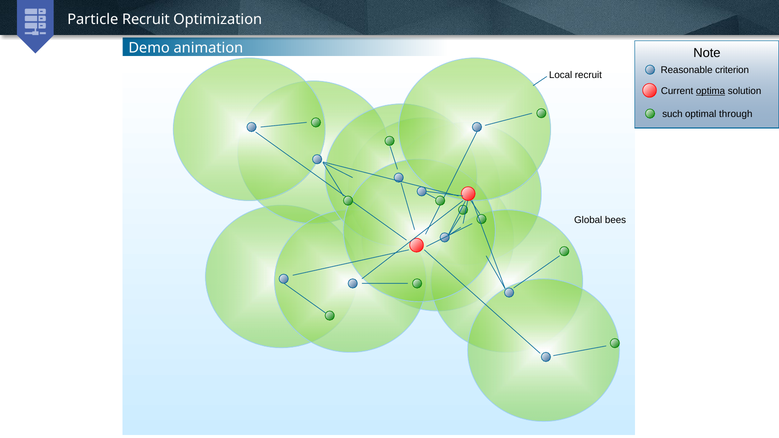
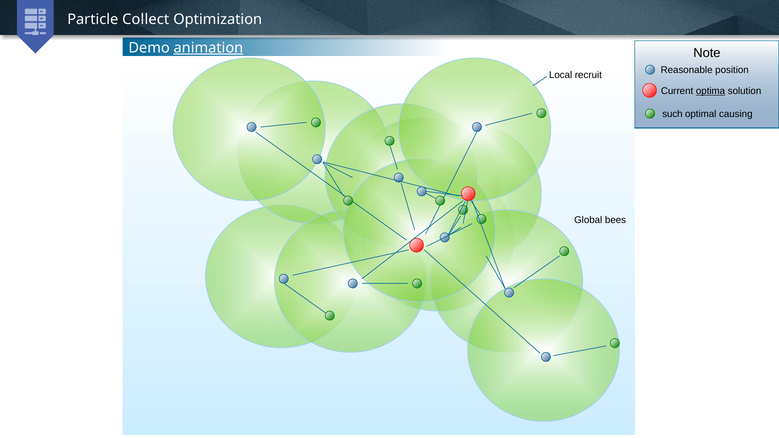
Particle Recruit: Recruit -> Collect (146, 19)
animation underline: none -> present (208, 48)
criterion: criterion -> position (732, 70)
through: through -> causing (736, 114)
